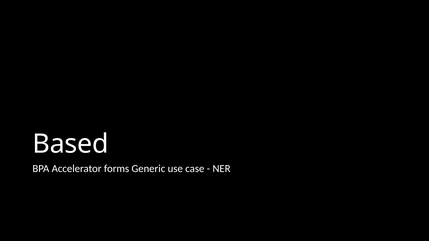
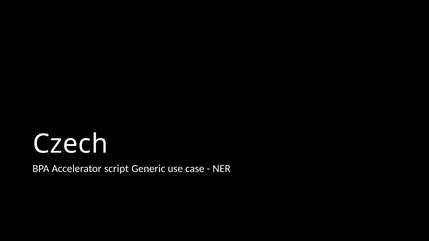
Based: Based -> Czech (70, 144)
forms: forms -> script (116, 169)
